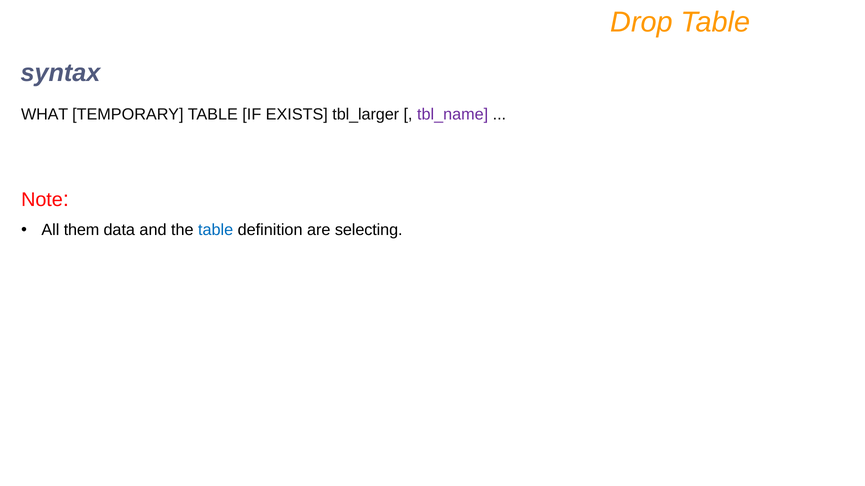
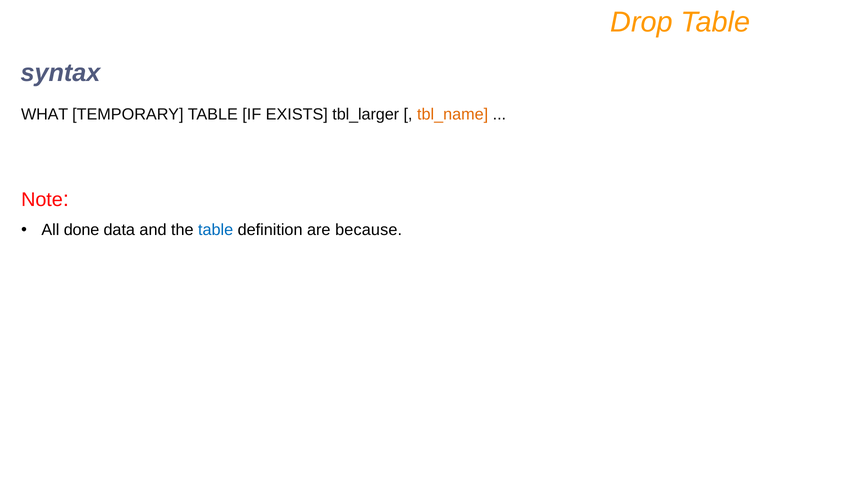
tbl_name colour: purple -> orange (453, 115)
them: them -> done (82, 230)
selecting: selecting -> because (369, 230)
